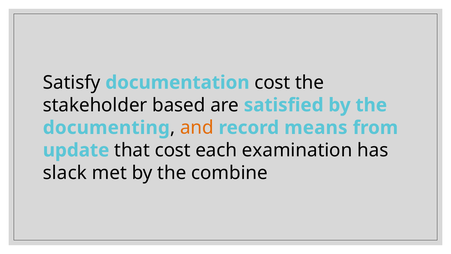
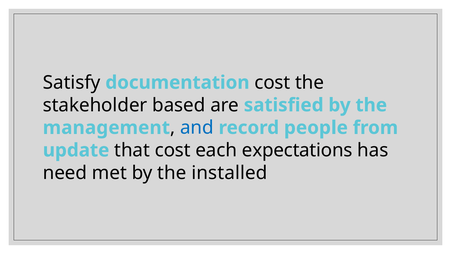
documenting: documenting -> management (106, 128)
and colour: orange -> blue (197, 128)
means: means -> people (316, 128)
examination: examination -> expectations (297, 150)
slack: slack -> need (65, 173)
combine: combine -> installed (229, 173)
